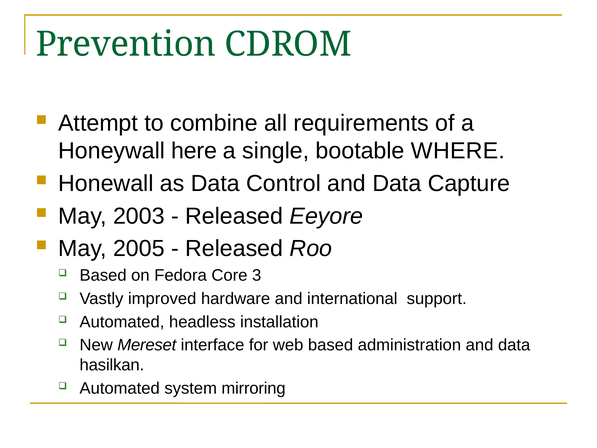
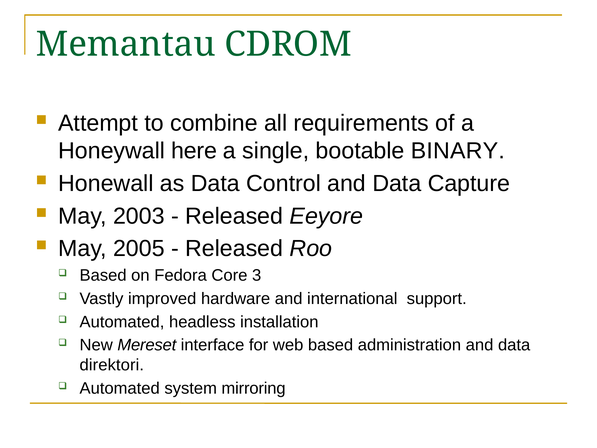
Prevention: Prevention -> Memantau (126, 44)
WHERE: WHERE -> BINARY (458, 151)
hasilkan: hasilkan -> direktori (112, 365)
